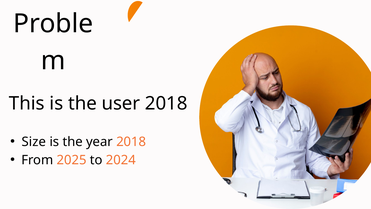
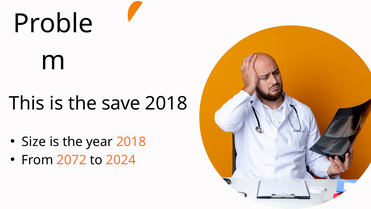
user: user -> save (121, 103)
2025: 2025 -> 2072 (72, 160)
